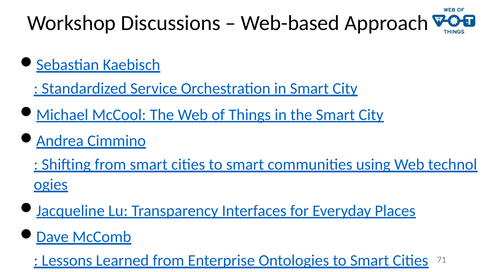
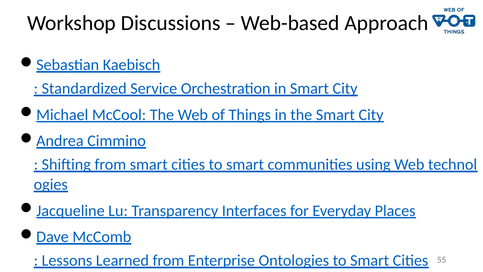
71: 71 -> 55 (442, 260)
